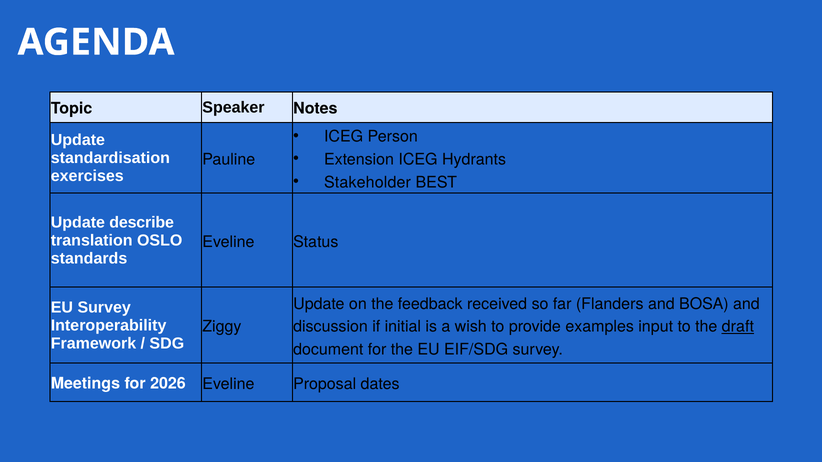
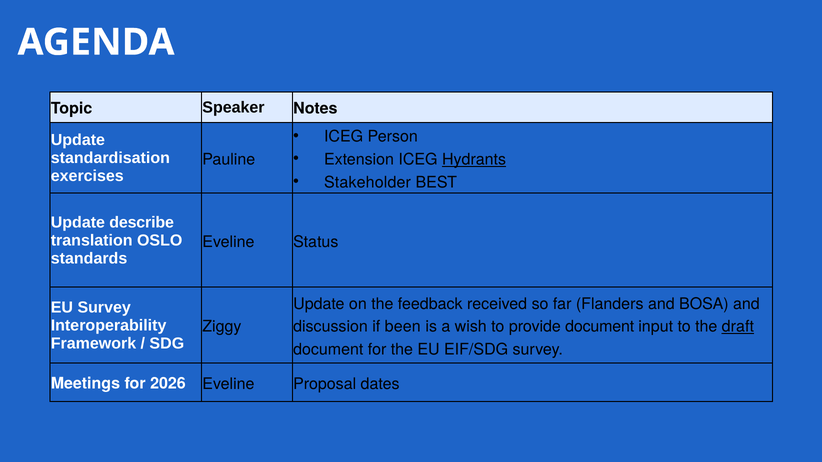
Hydrants underline: none -> present (474, 160)
initial: initial -> been (403, 327)
provide examples: examples -> document (600, 327)
